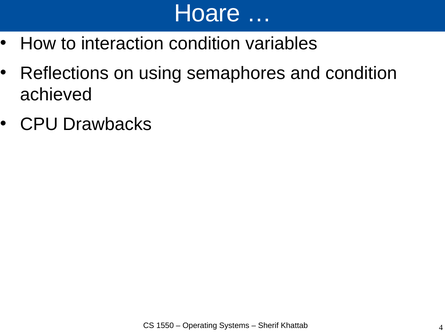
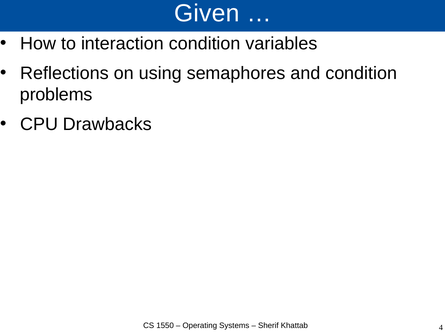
Hoare: Hoare -> Given (207, 13)
achieved: achieved -> problems (56, 95)
